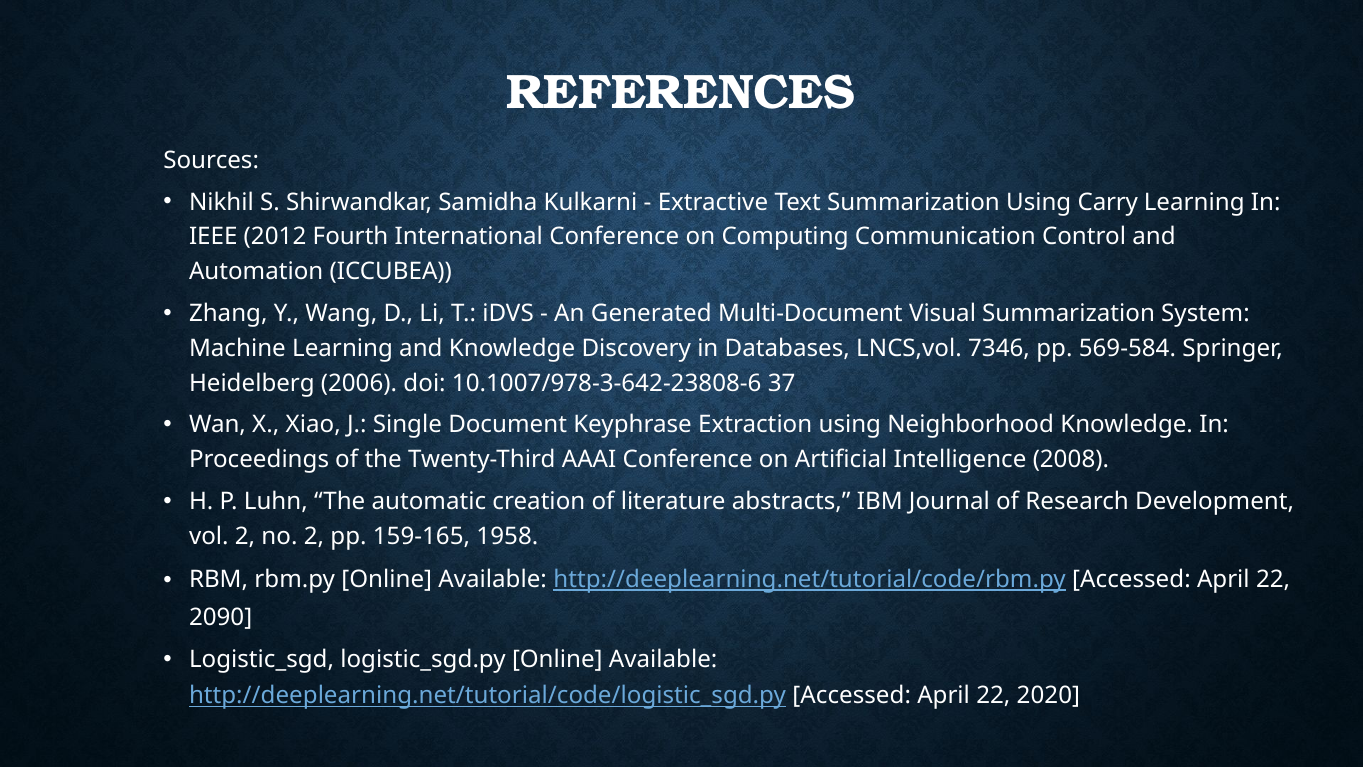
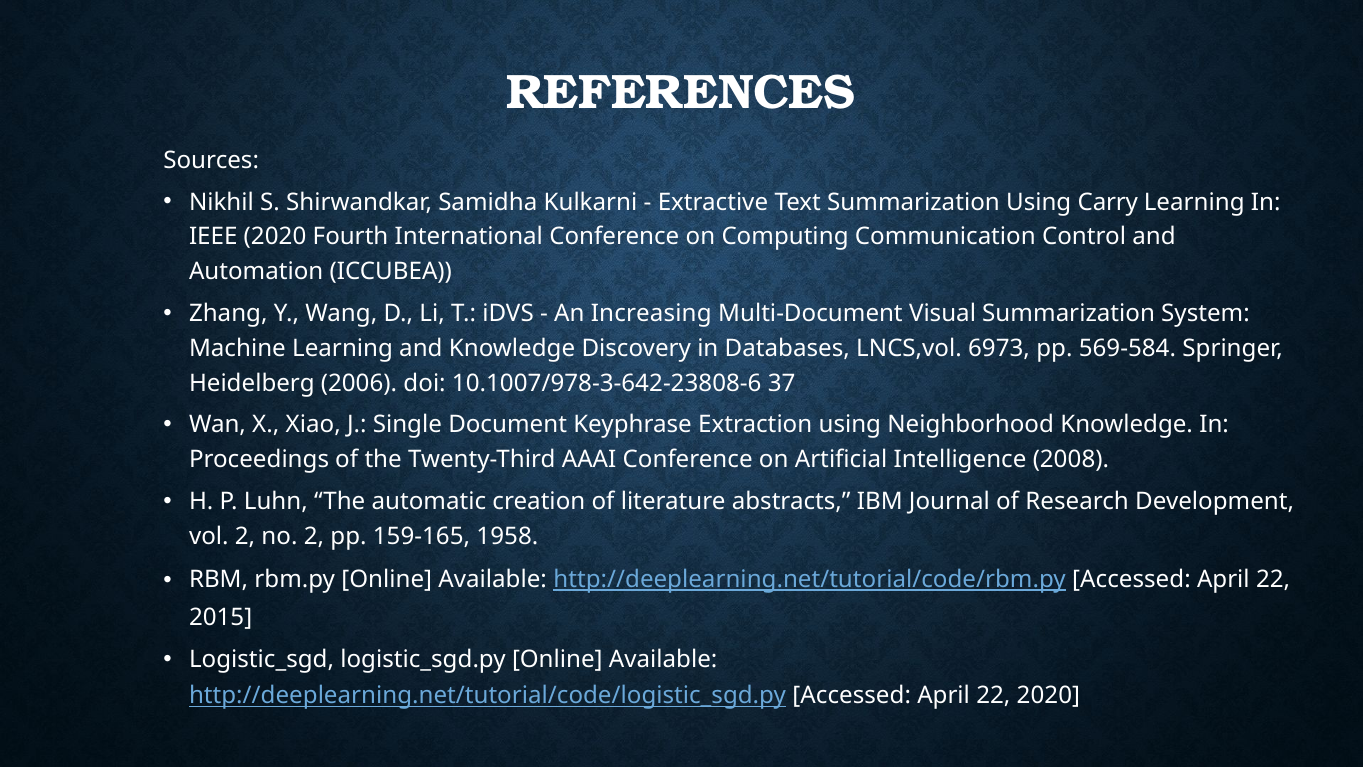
IEEE 2012: 2012 -> 2020 (275, 237)
Generated: Generated -> Increasing (651, 313)
7346: 7346 -> 6973 (999, 348)
2090: 2090 -> 2015 (221, 618)
